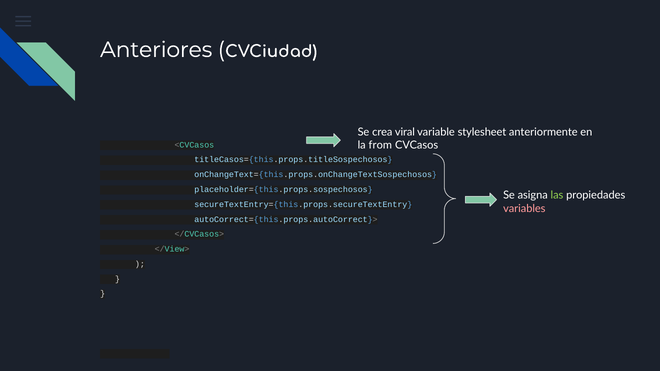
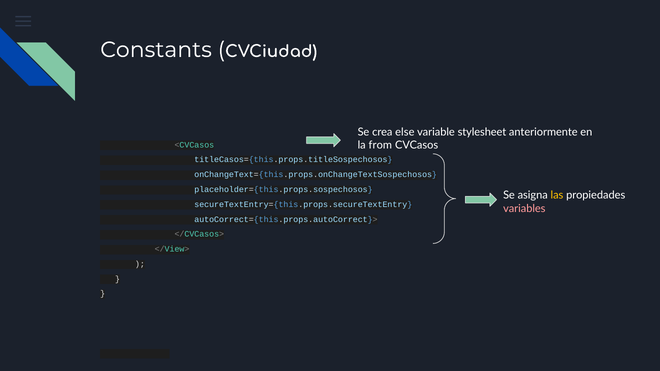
Anteriores: Anteriores -> Constants (156, 50)
viral: viral -> else (405, 132)
las colour: light green -> yellow (557, 195)
